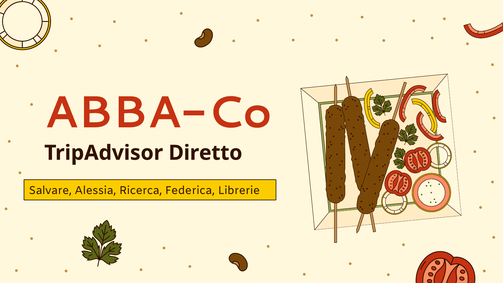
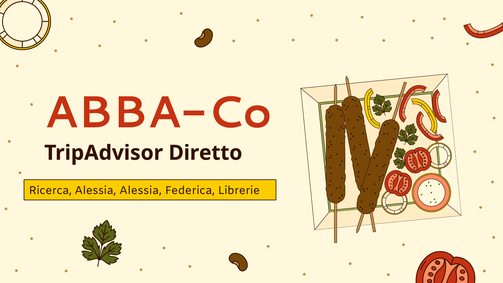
Salvare: Salvare -> Ricerca (50, 191)
Alessia Ricerca: Ricerca -> Alessia (141, 191)
